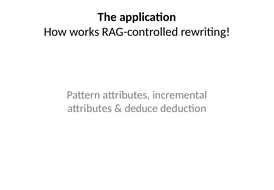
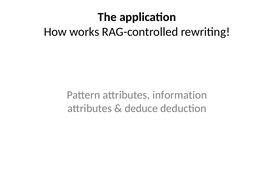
incremental: incremental -> information (180, 95)
